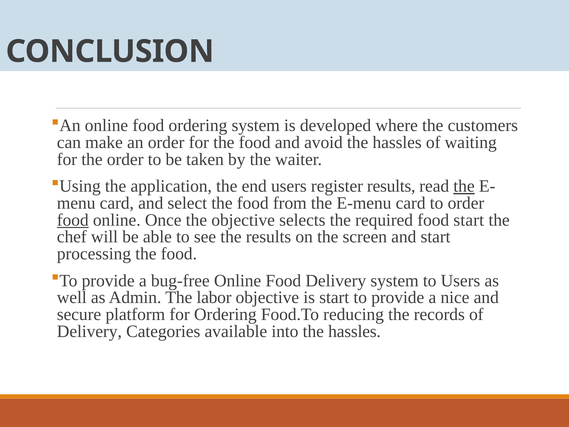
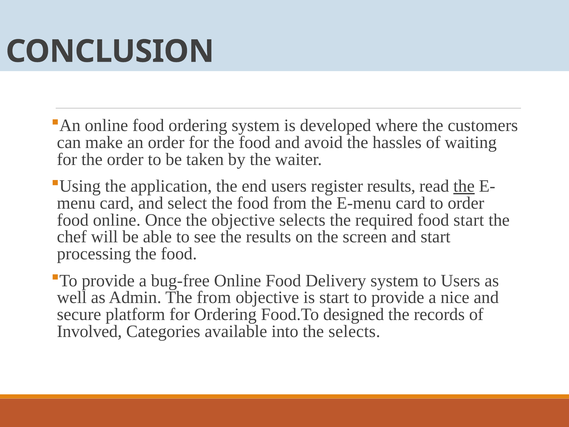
food underline: present -> none (73, 220)
The labor: labor -> from (214, 297)
reducing: reducing -> designed (354, 314)
Delivery: Delivery -> Involved (89, 331)
into the hassles: hassles -> selects (354, 331)
